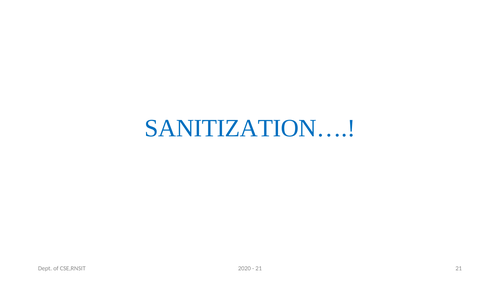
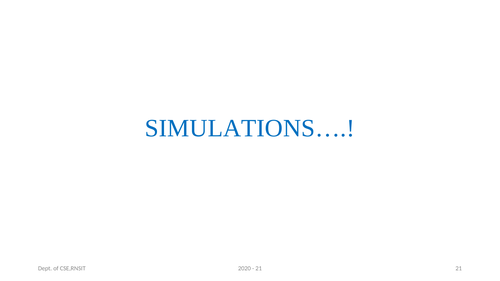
SANITIZATION…: SANITIZATION… -> SIMULATIONS… (250, 128)
